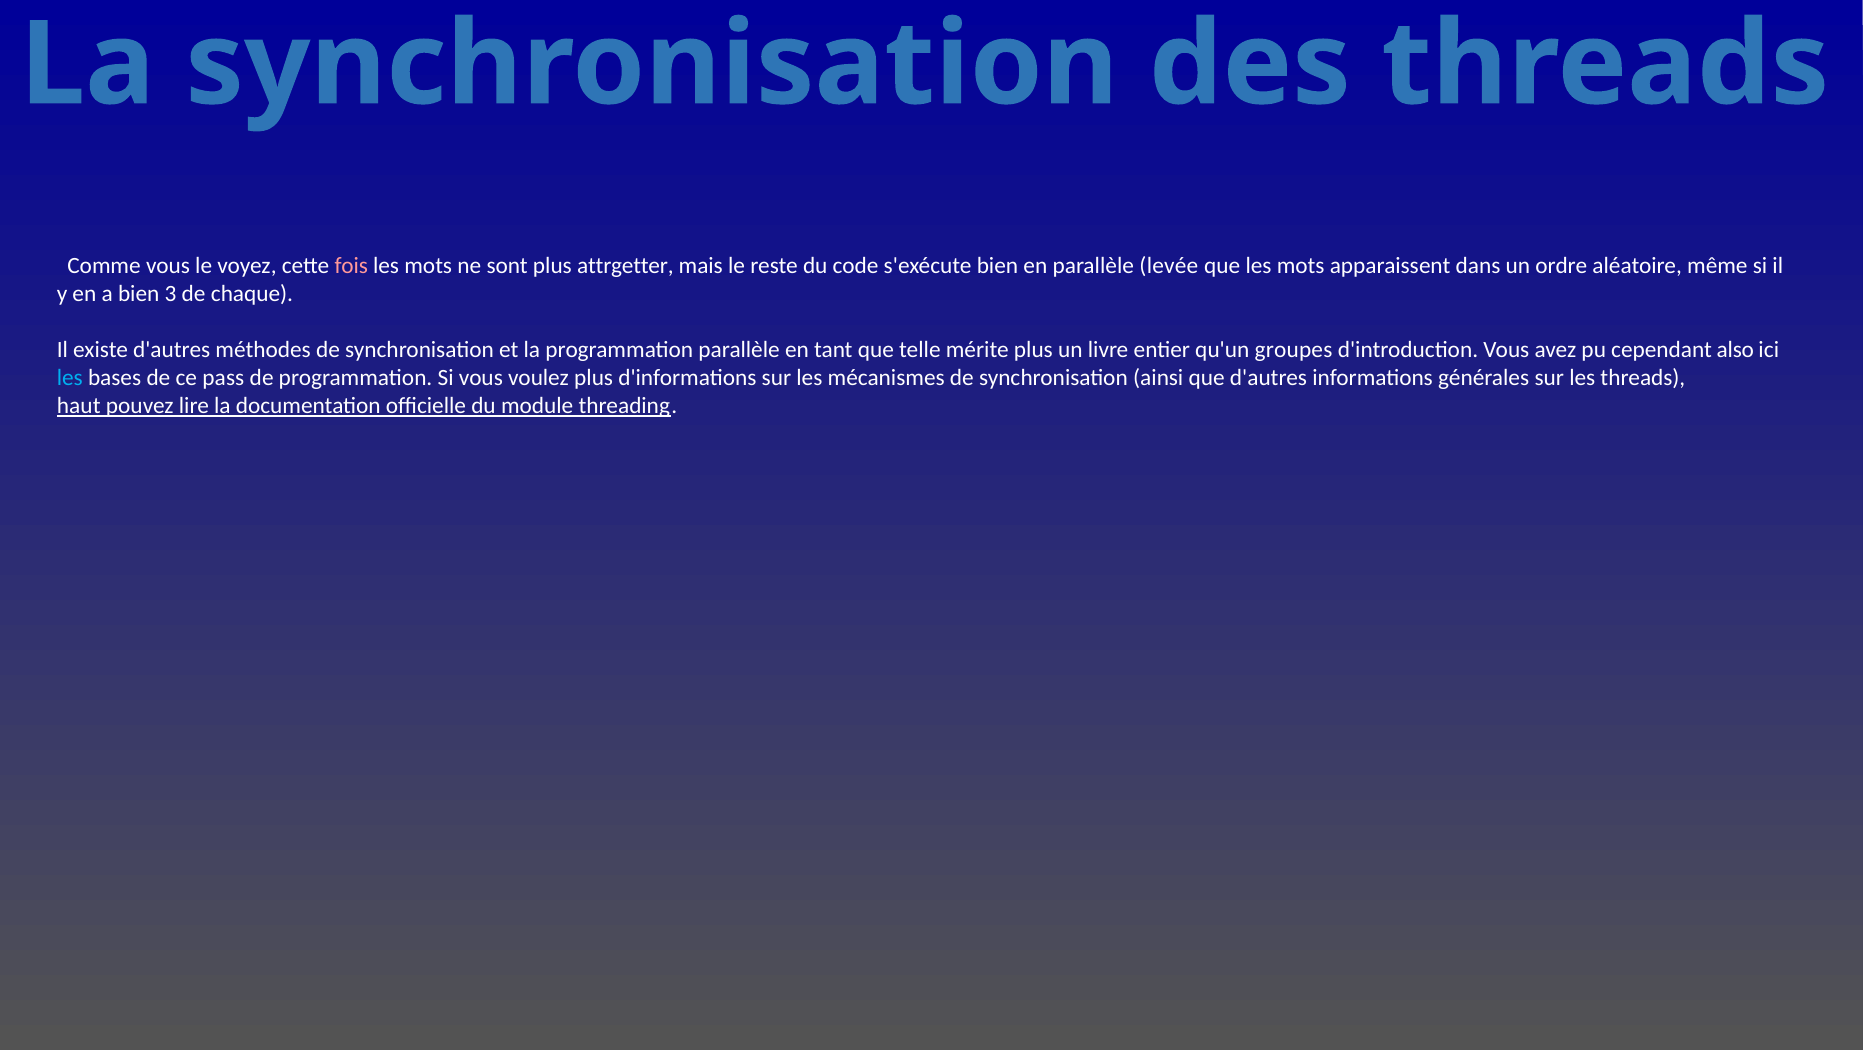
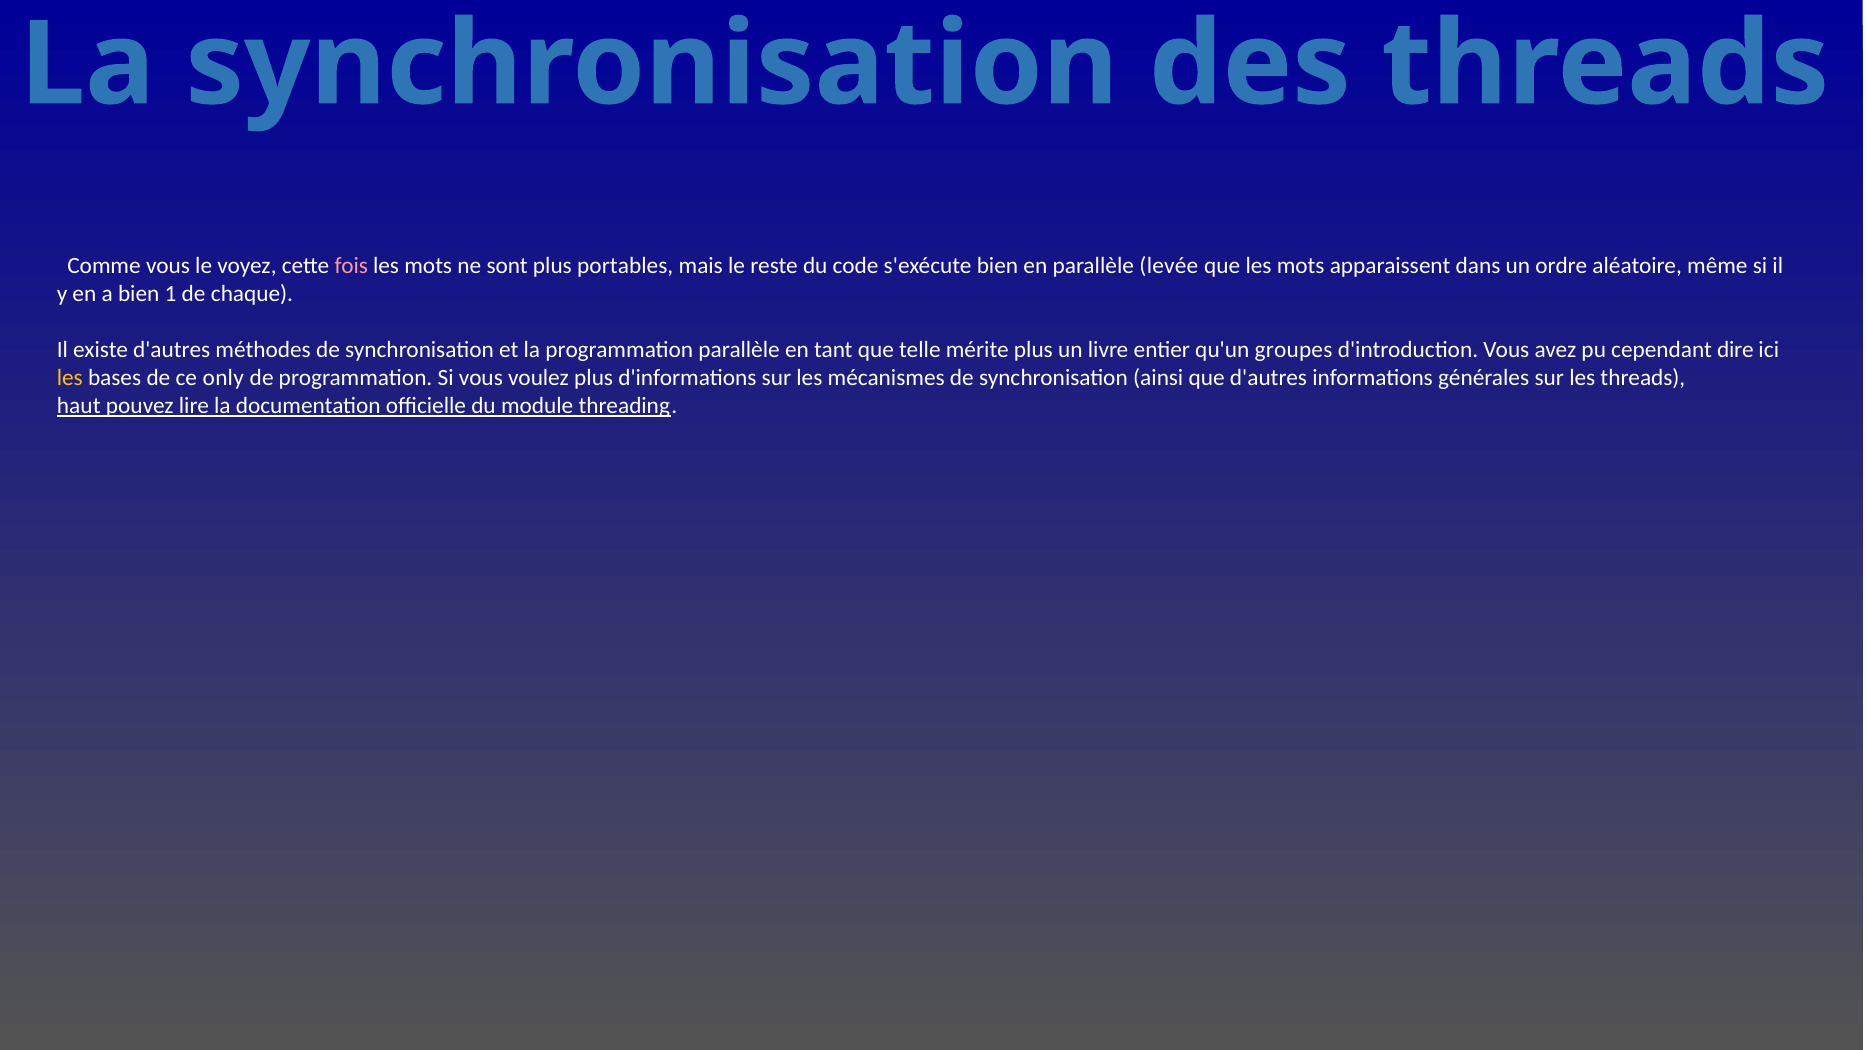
attrgetter: attrgetter -> portables (625, 266)
3: 3 -> 1 (171, 294)
also: also -> dire (1735, 350)
les colour: light blue -> yellow (70, 378)
pass: pass -> only (223, 378)
